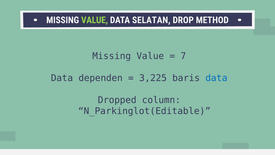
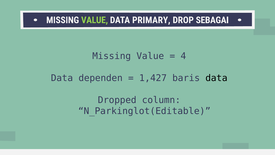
SELATAN: SELATAN -> PRIMARY (151, 20)
METHOD: METHOD -> SEBAGAI (212, 20)
7: 7 -> 4 (183, 56)
3,225: 3,225 -> 1,427 (153, 78)
data colour: blue -> black (216, 78)
